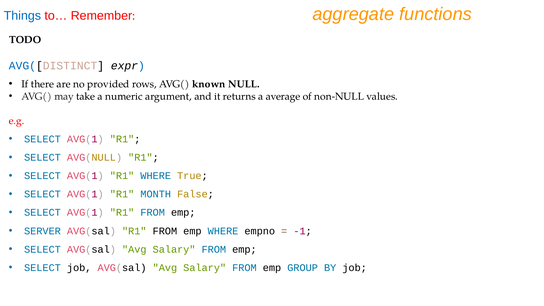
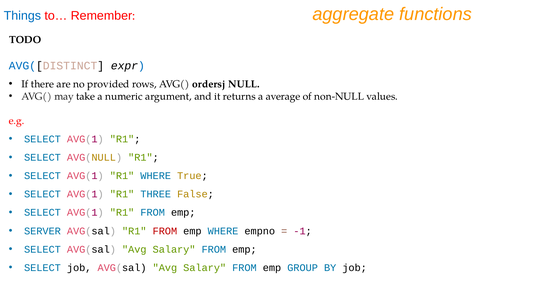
known: known -> ordersj (209, 84)
MONTH: MONTH -> THREE (156, 194)
FROM colour: black -> red (165, 231)
